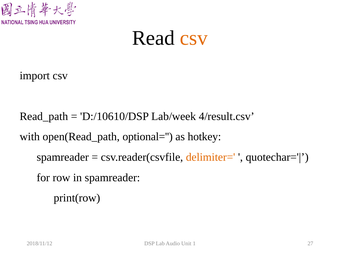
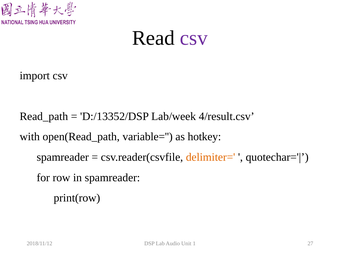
csv colour: orange -> purple (194, 38)
D:/10610/DSP: D:/10610/DSP -> D:/13352/DSP (114, 116)
optional=: optional= -> variable= (148, 137)
